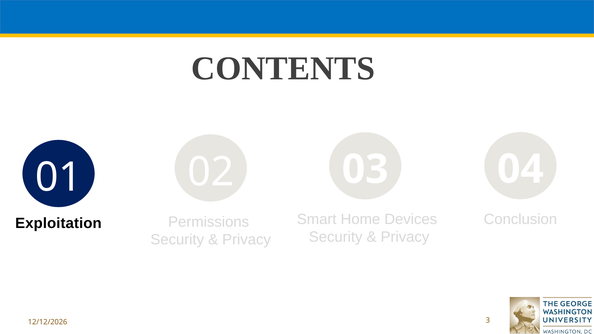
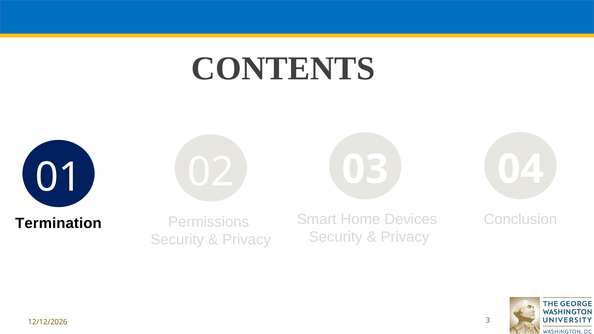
Exploitation: Exploitation -> Termination (58, 223)
